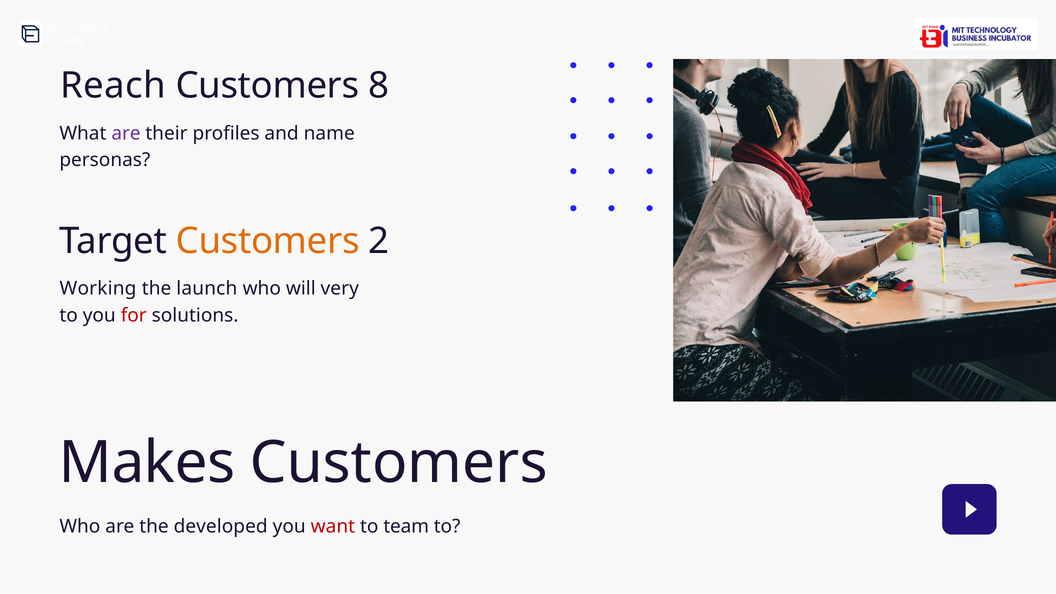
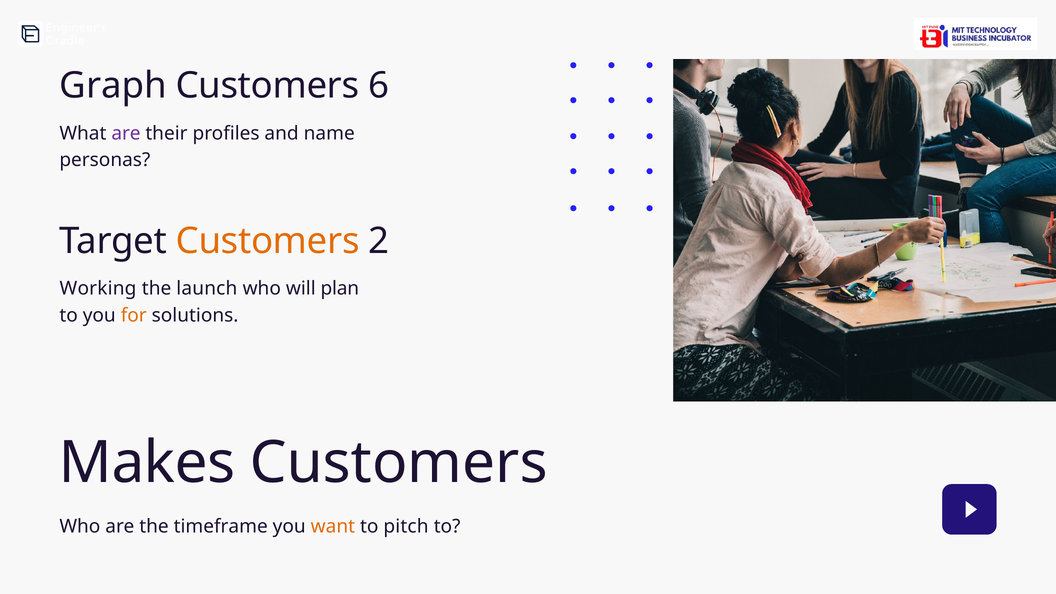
Reach: Reach -> Graph (113, 86)
8: 8 -> 6 (379, 86)
very: very -> plan (340, 289)
for colour: red -> orange (134, 315)
developed: developed -> timeframe (221, 526)
want colour: red -> orange (333, 526)
team: team -> pitch (406, 526)
